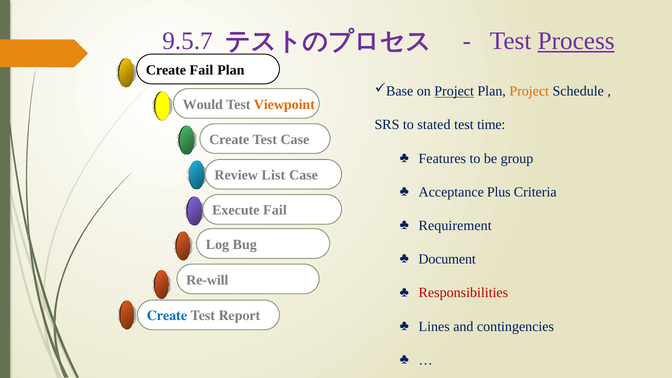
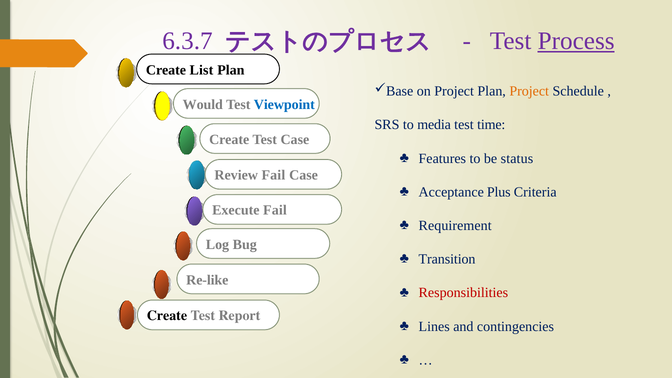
9.5.7: 9.5.7 -> 6.3.7 (187, 41)
Create Fail: Fail -> List (201, 70)
Project underline: present -> none (454, 91)
Viewpoint colour: orange -> blue (284, 104)
stated: stated -> media (434, 125)
group: group -> status (517, 158)
Review List: List -> Fail (273, 175)
Document: Document -> Transition (447, 259)
Re-will: Re-will -> Re-like (207, 280)
Create colour: blue -> black (167, 316)
